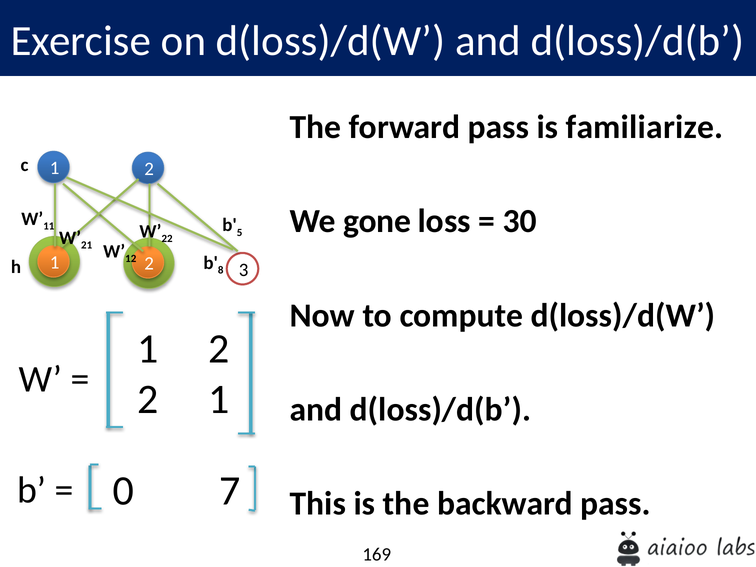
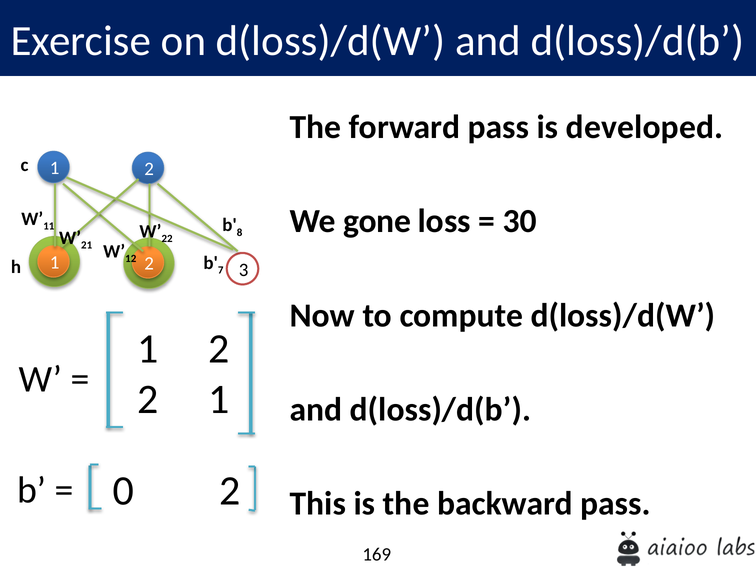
familiarize: familiarize -> developed (645, 127)
5: 5 -> 8 (240, 233)
8: 8 -> 7 (221, 270)
0 7: 7 -> 2 (230, 491)
